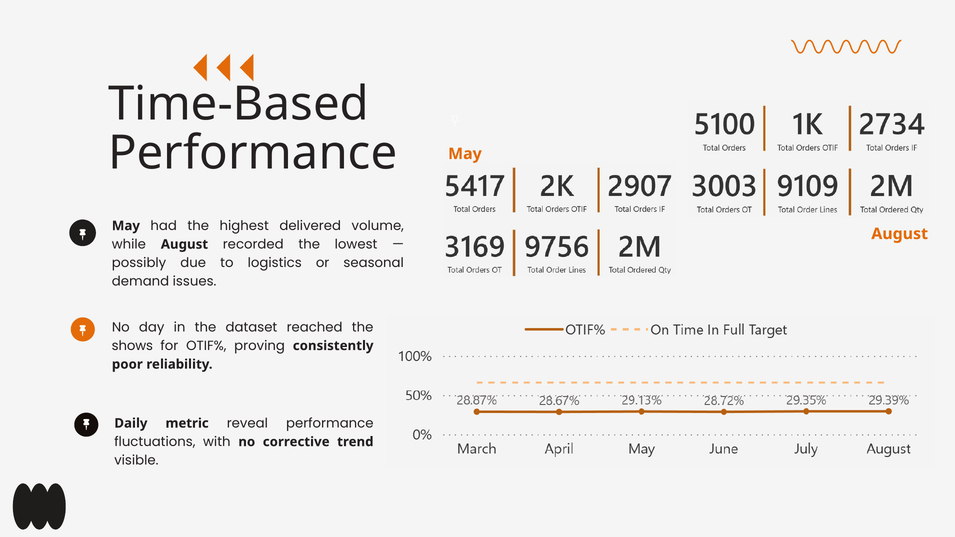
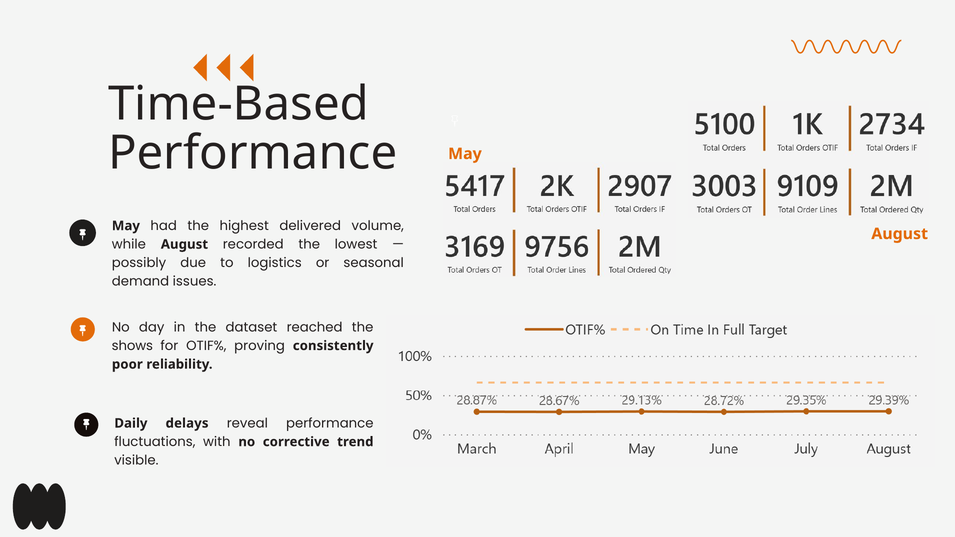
metric: metric -> delays (187, 423)
